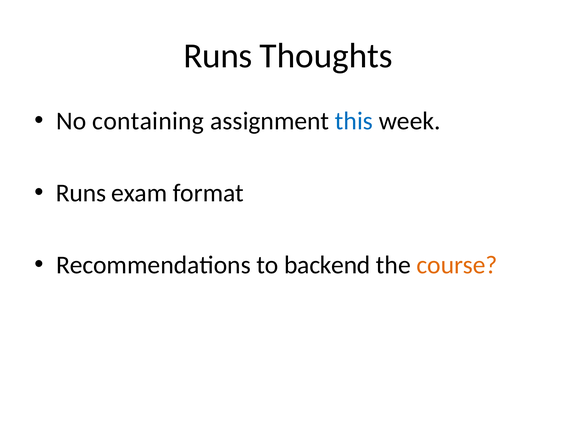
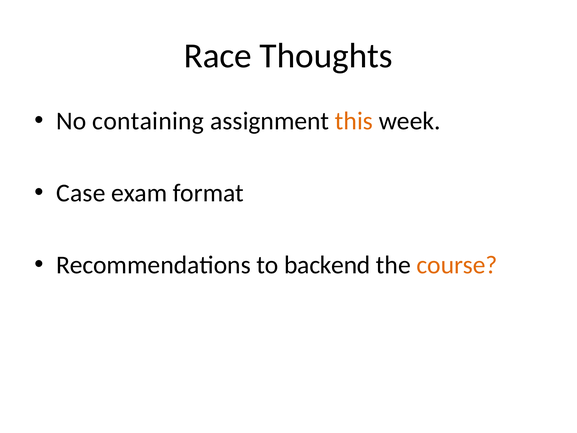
Runs: Runs -> Race (218, 56)
this colour: blue -> orange (354, 121)
Runs: Runs -> Case (81, 193)
